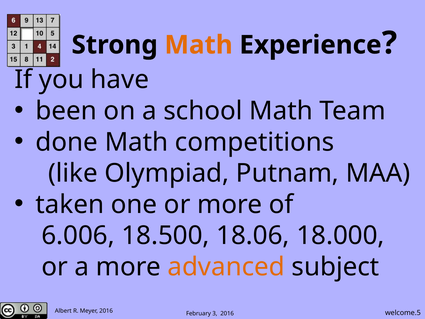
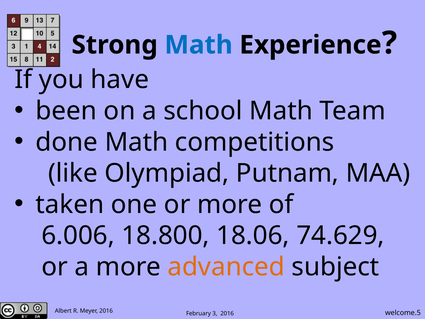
Math colour: orange -> blue (199, 45)
18.500: 18.500 -> 18.800 (165, 235)
18.000: 18.000 -> 74.629 (340, 235)
